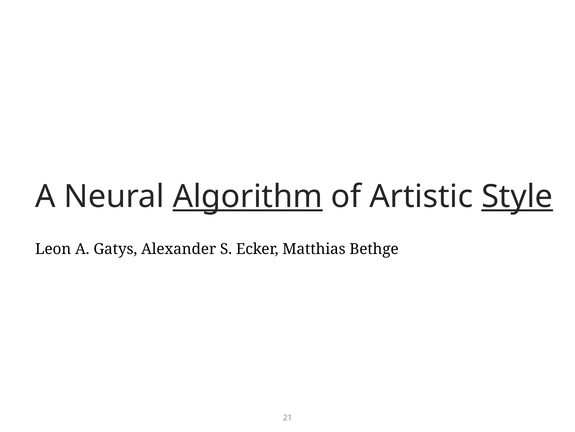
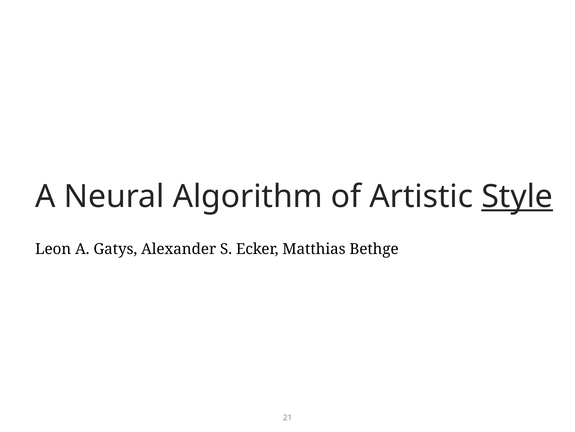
Algorithm underline: present -> none (248, 196)
